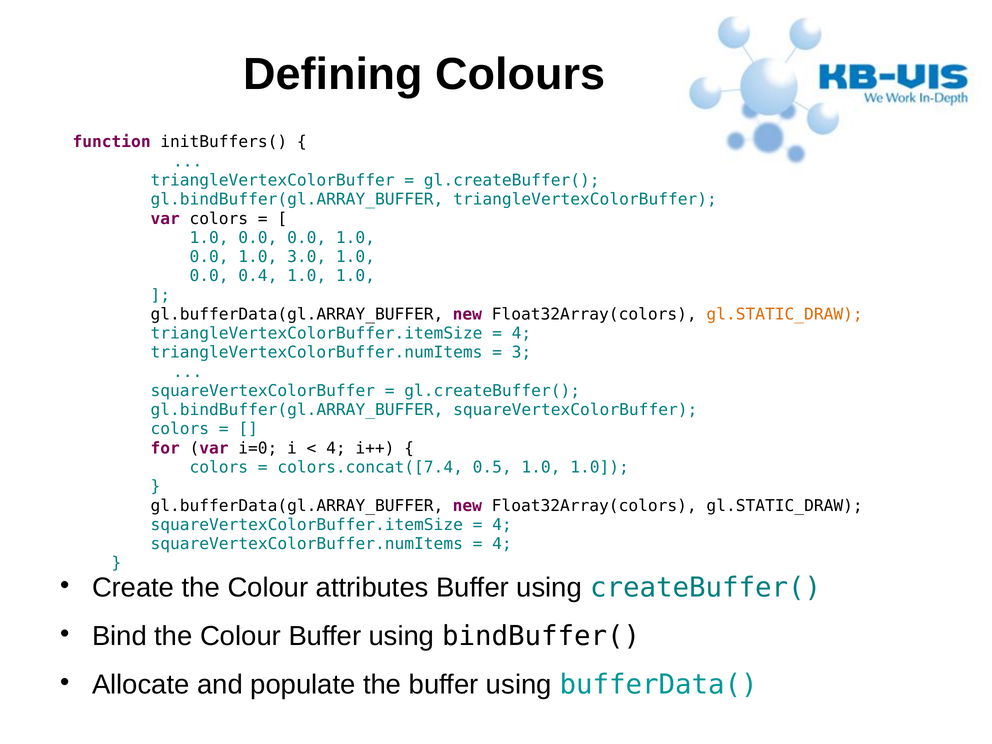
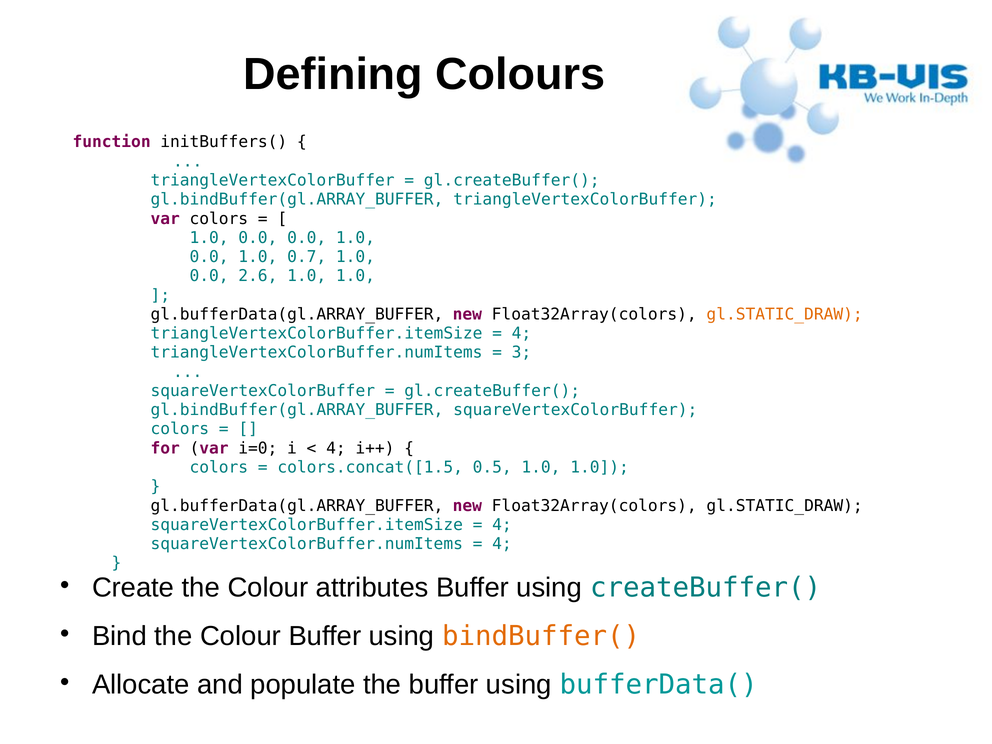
3.0: 3.0 -> 0.7 (307, 257)
0.4: 0.4 -> 2.6 (258, 276)
colors.concat([7.4: colors.concat([7.4 -> colors.concat([1.5 (370, 467)
bindBuffer( colour: black -> orange (541, 636)
